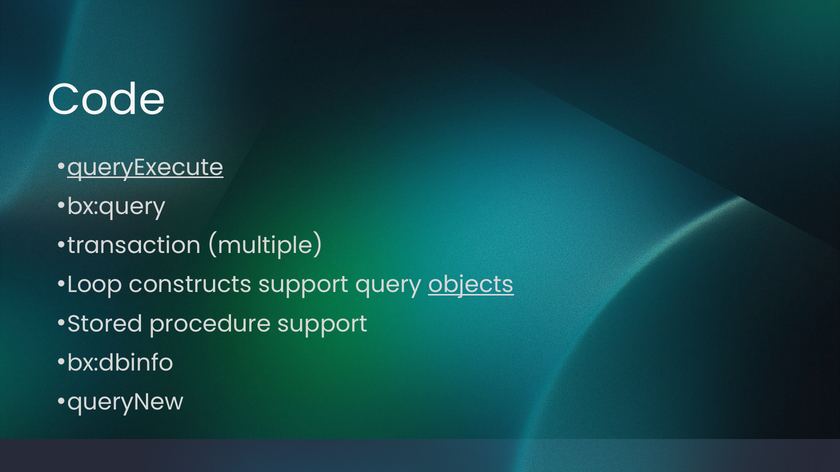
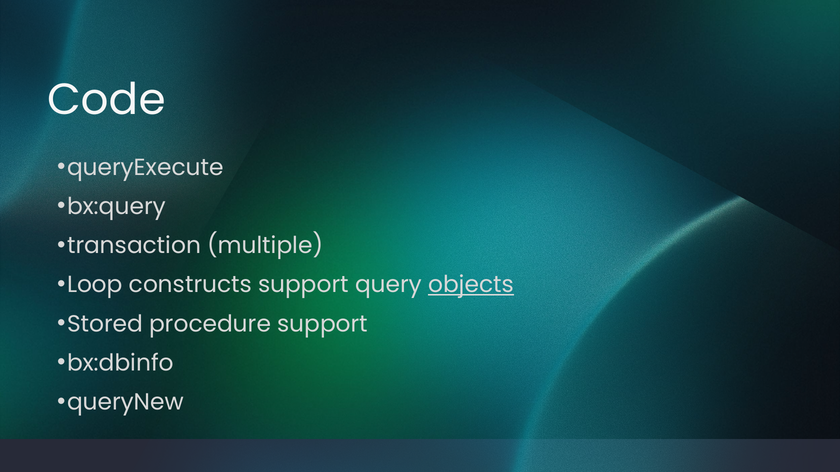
queryExecute underline: present -> none (145, 167)
